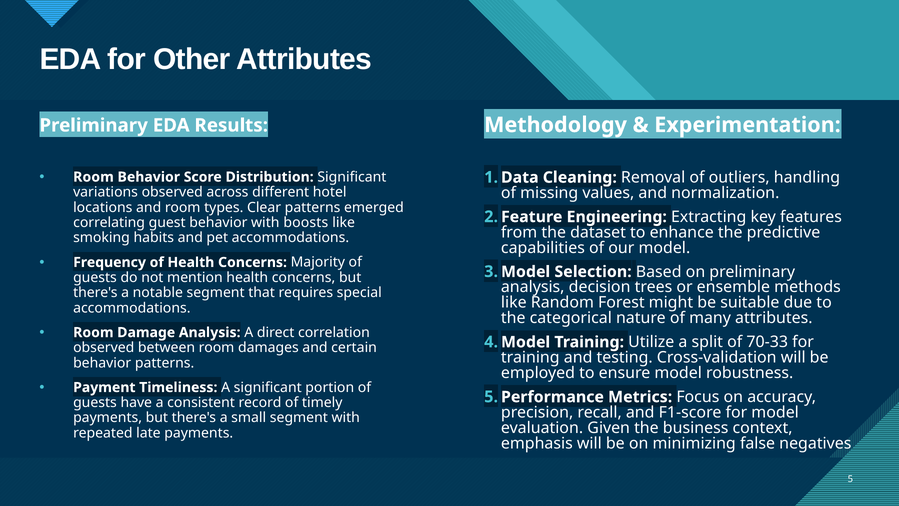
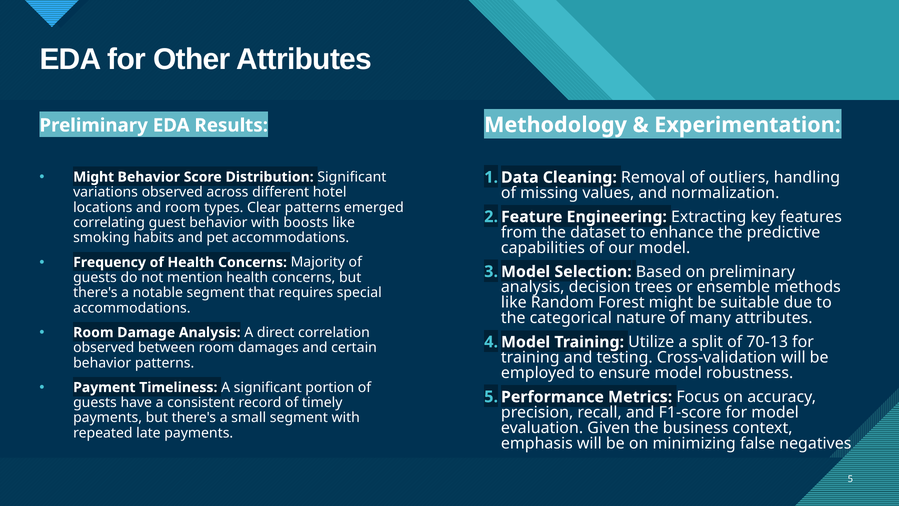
Room: Room -> Might (94, 177)
70-33: 70-33 -> 70-13 (767, 342)
